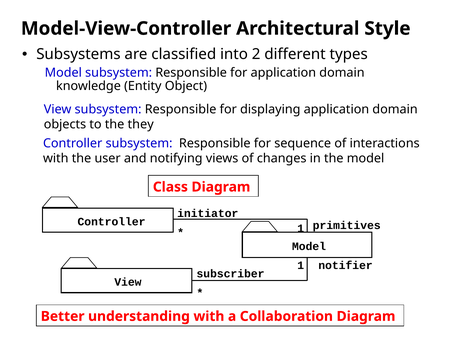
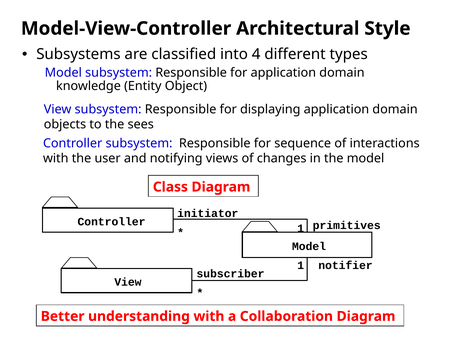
2: 2 -> 4 (256, 54)
they: they -> sees (141, 124)
